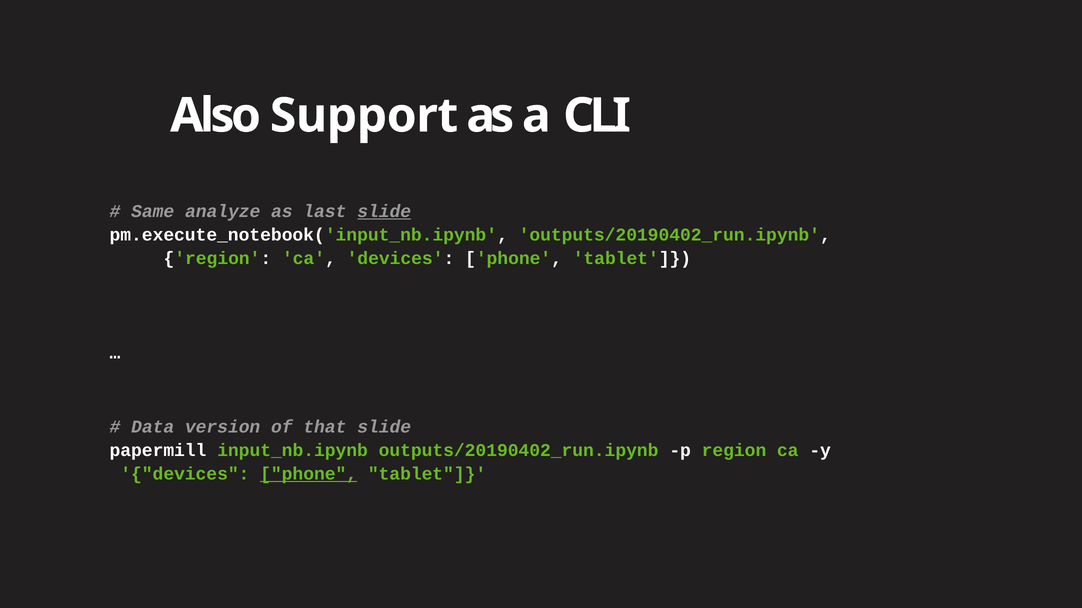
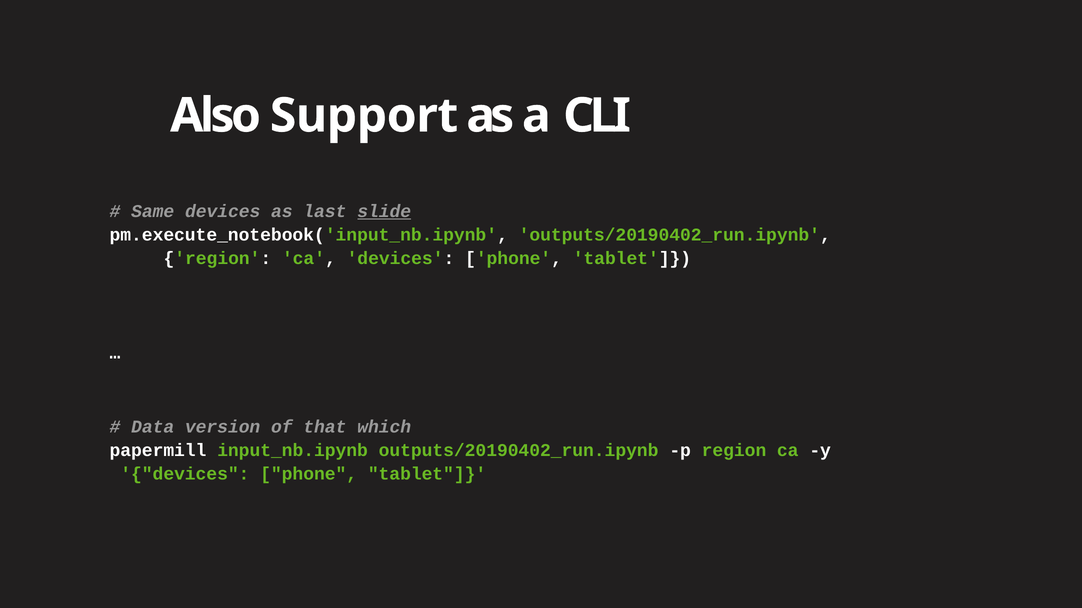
Same analyze: analyze -> devices (223, 211)
that slide: slide -> which (384, 427)
phone underline: present -> none (309, 474)
